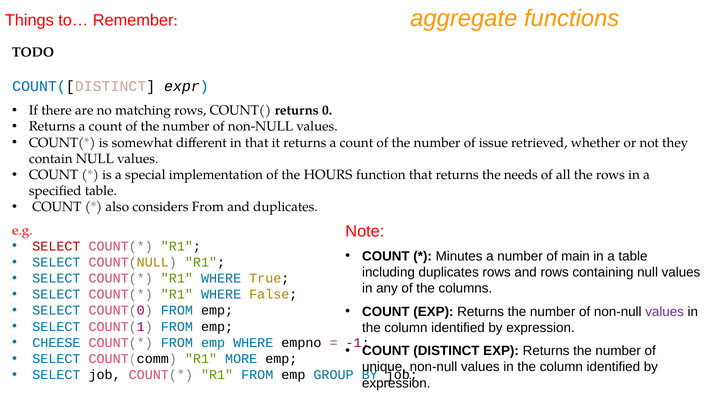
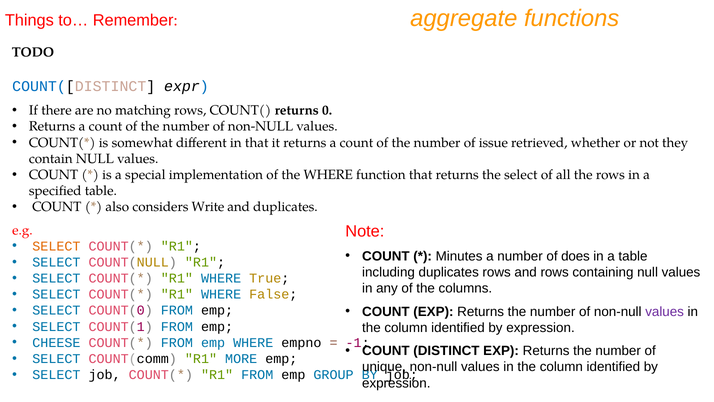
the HOURS: HOURS -> WHERE (328, 175)
the needs: needs -> select (521, 175)
considers From: From -> Write (208, 207)
SELECT colour: red -> orange (56, 246)
main: main -> does (575, 256)
